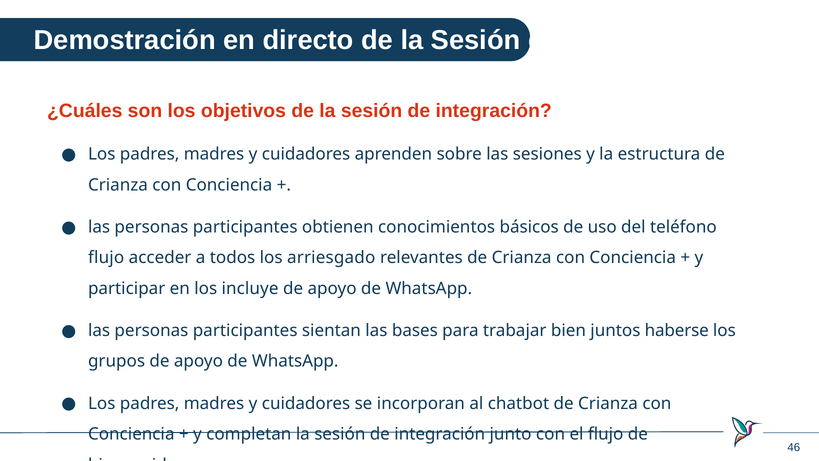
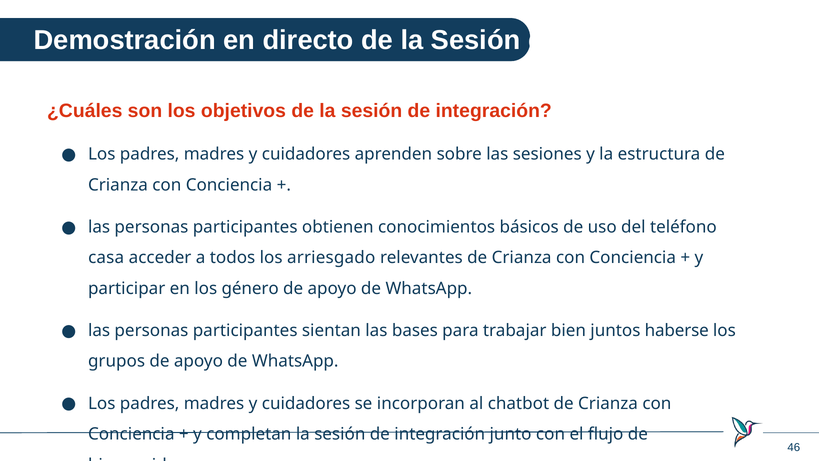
flujo: flujo -> casa (106, 258)
incluye: incluye -> género (250, 288)
